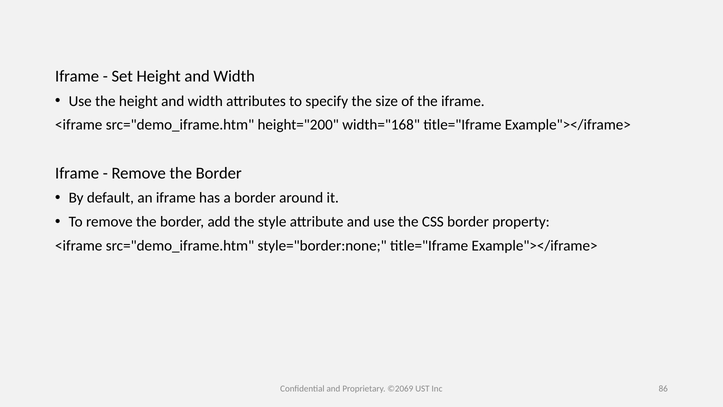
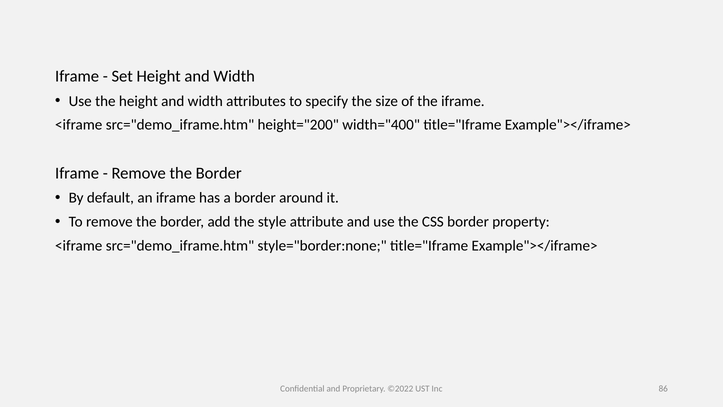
width="168: width="168 -> width="400 (381, 125)
©2069: ©2069 -> ©2022 (400, 388)
